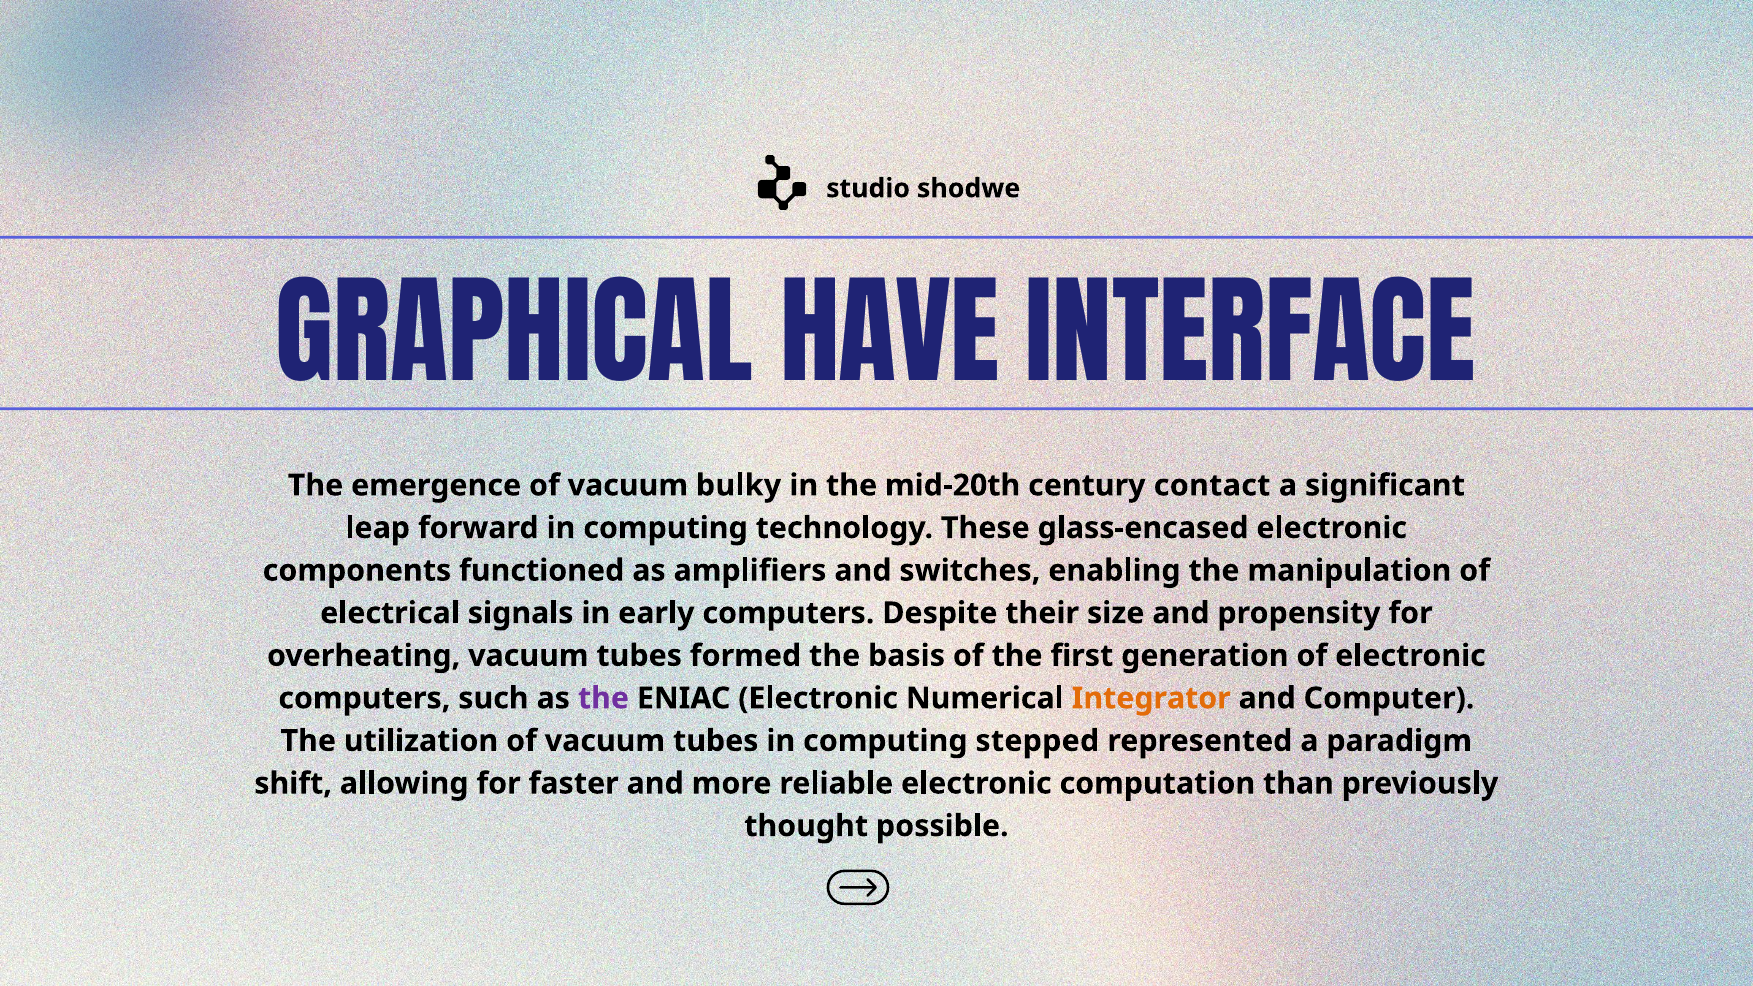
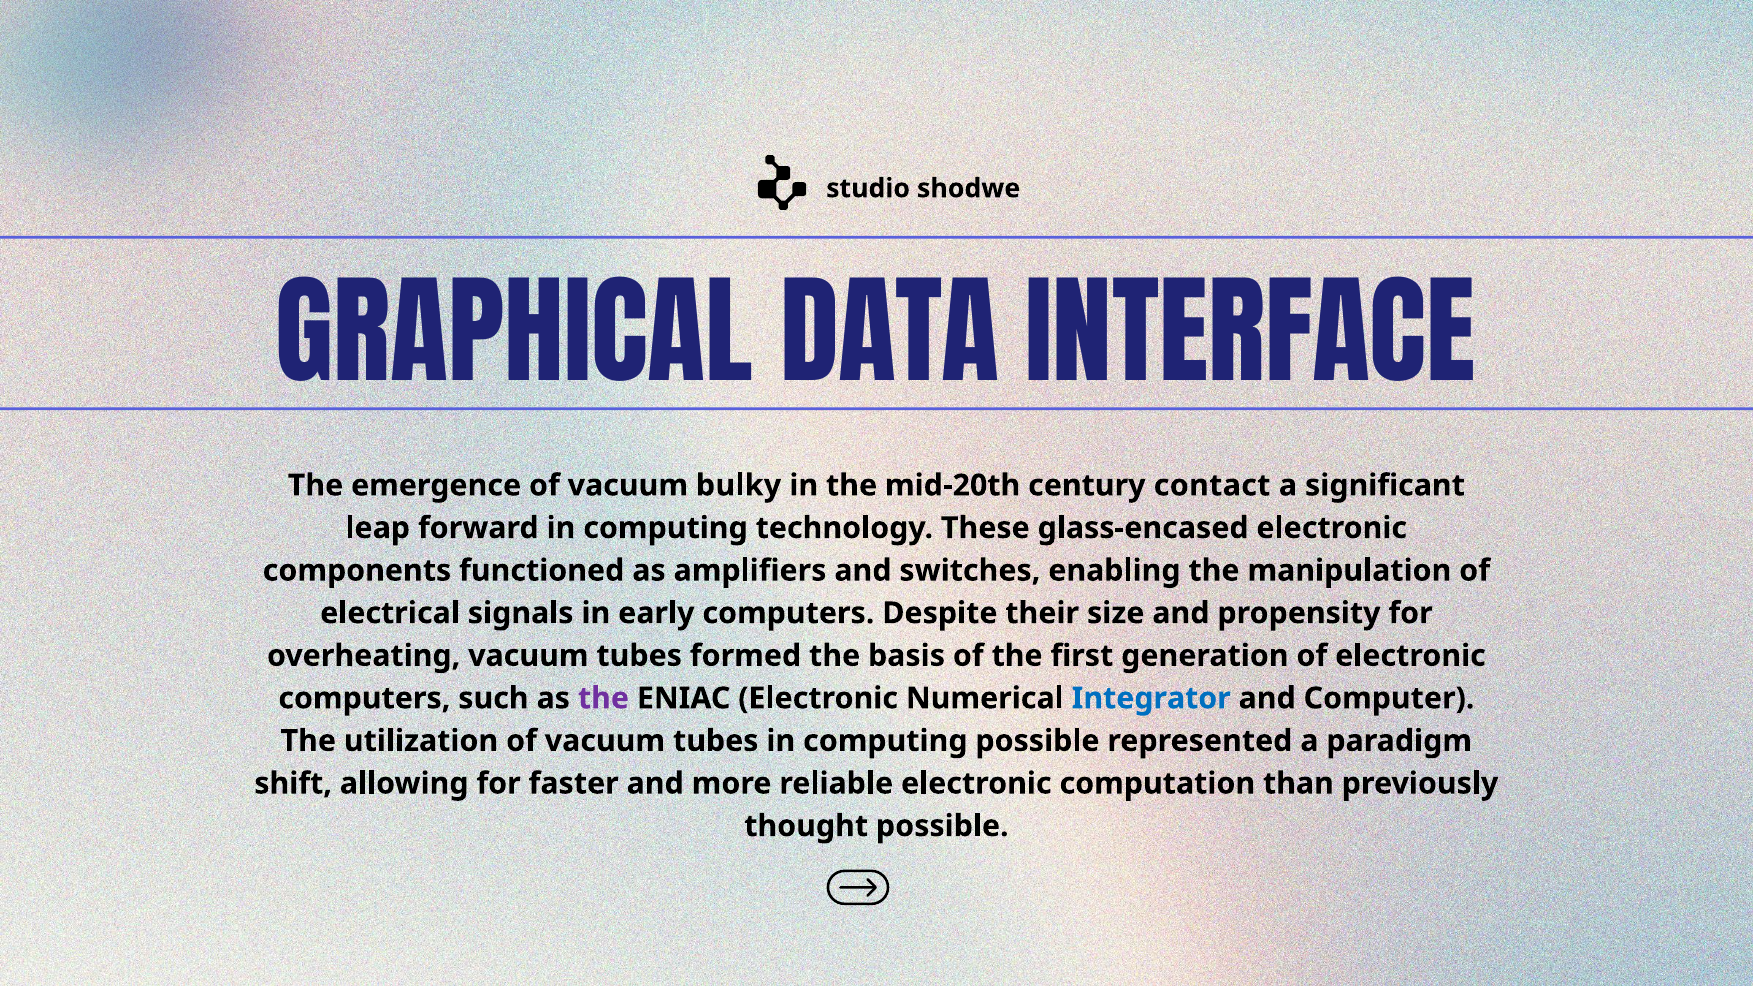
HAVE: HAVE -> DATA (890, 342)
Integrator colour: orange -> blue (1151, 698)
computing stepped: stepped -> possible (1037, 741)
